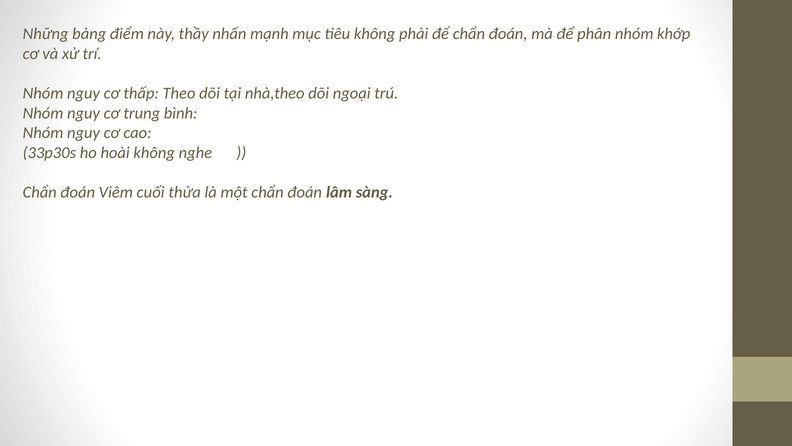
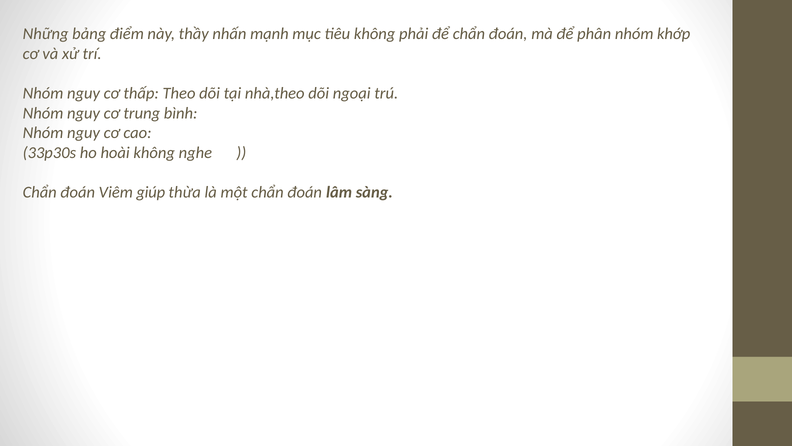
cuối: cuối -> giúp (151, 192)
